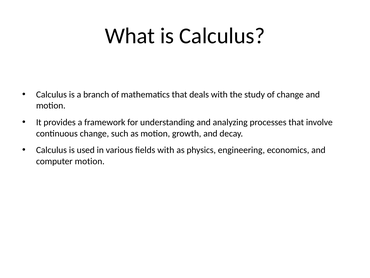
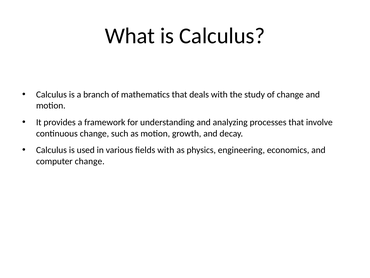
computer motion: motion -> change (90, 161)
